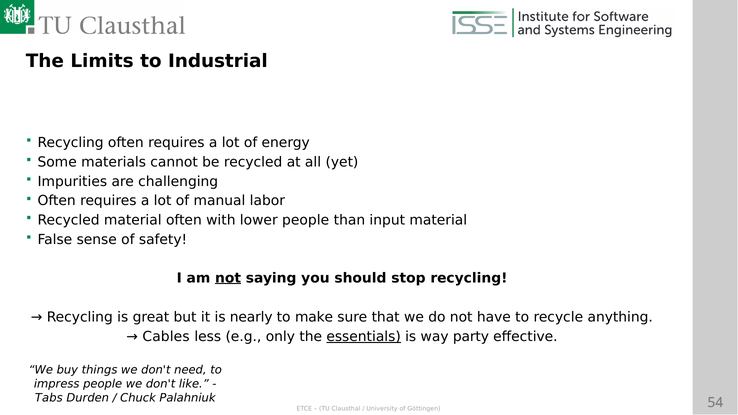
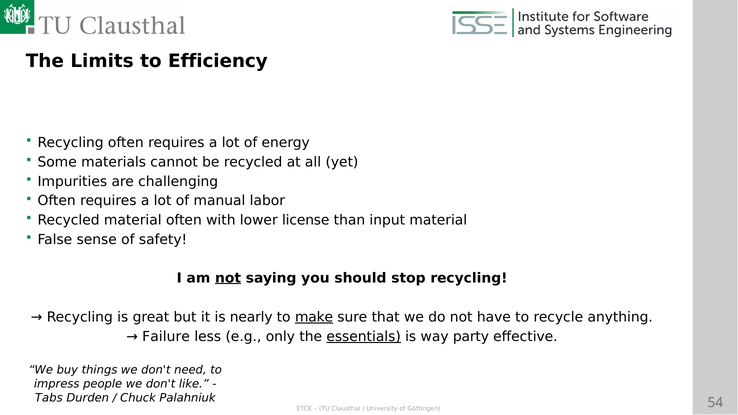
Industrial: Industrial -> Efficiency (218, 61)
lower people: people -> license (306, 220)
make underline: none -> present (314, 317)
Cables: Cables -> Failure (166, 337)
